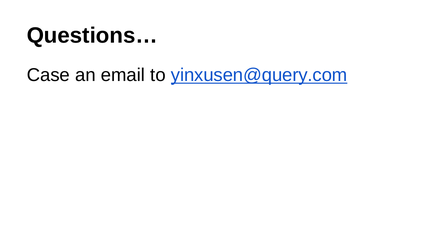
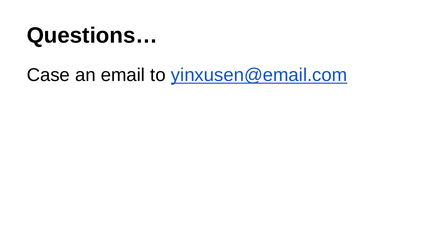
yinxusen@query.com: yinxusen@query.com -> yinxusen@email.com (259, 75)
